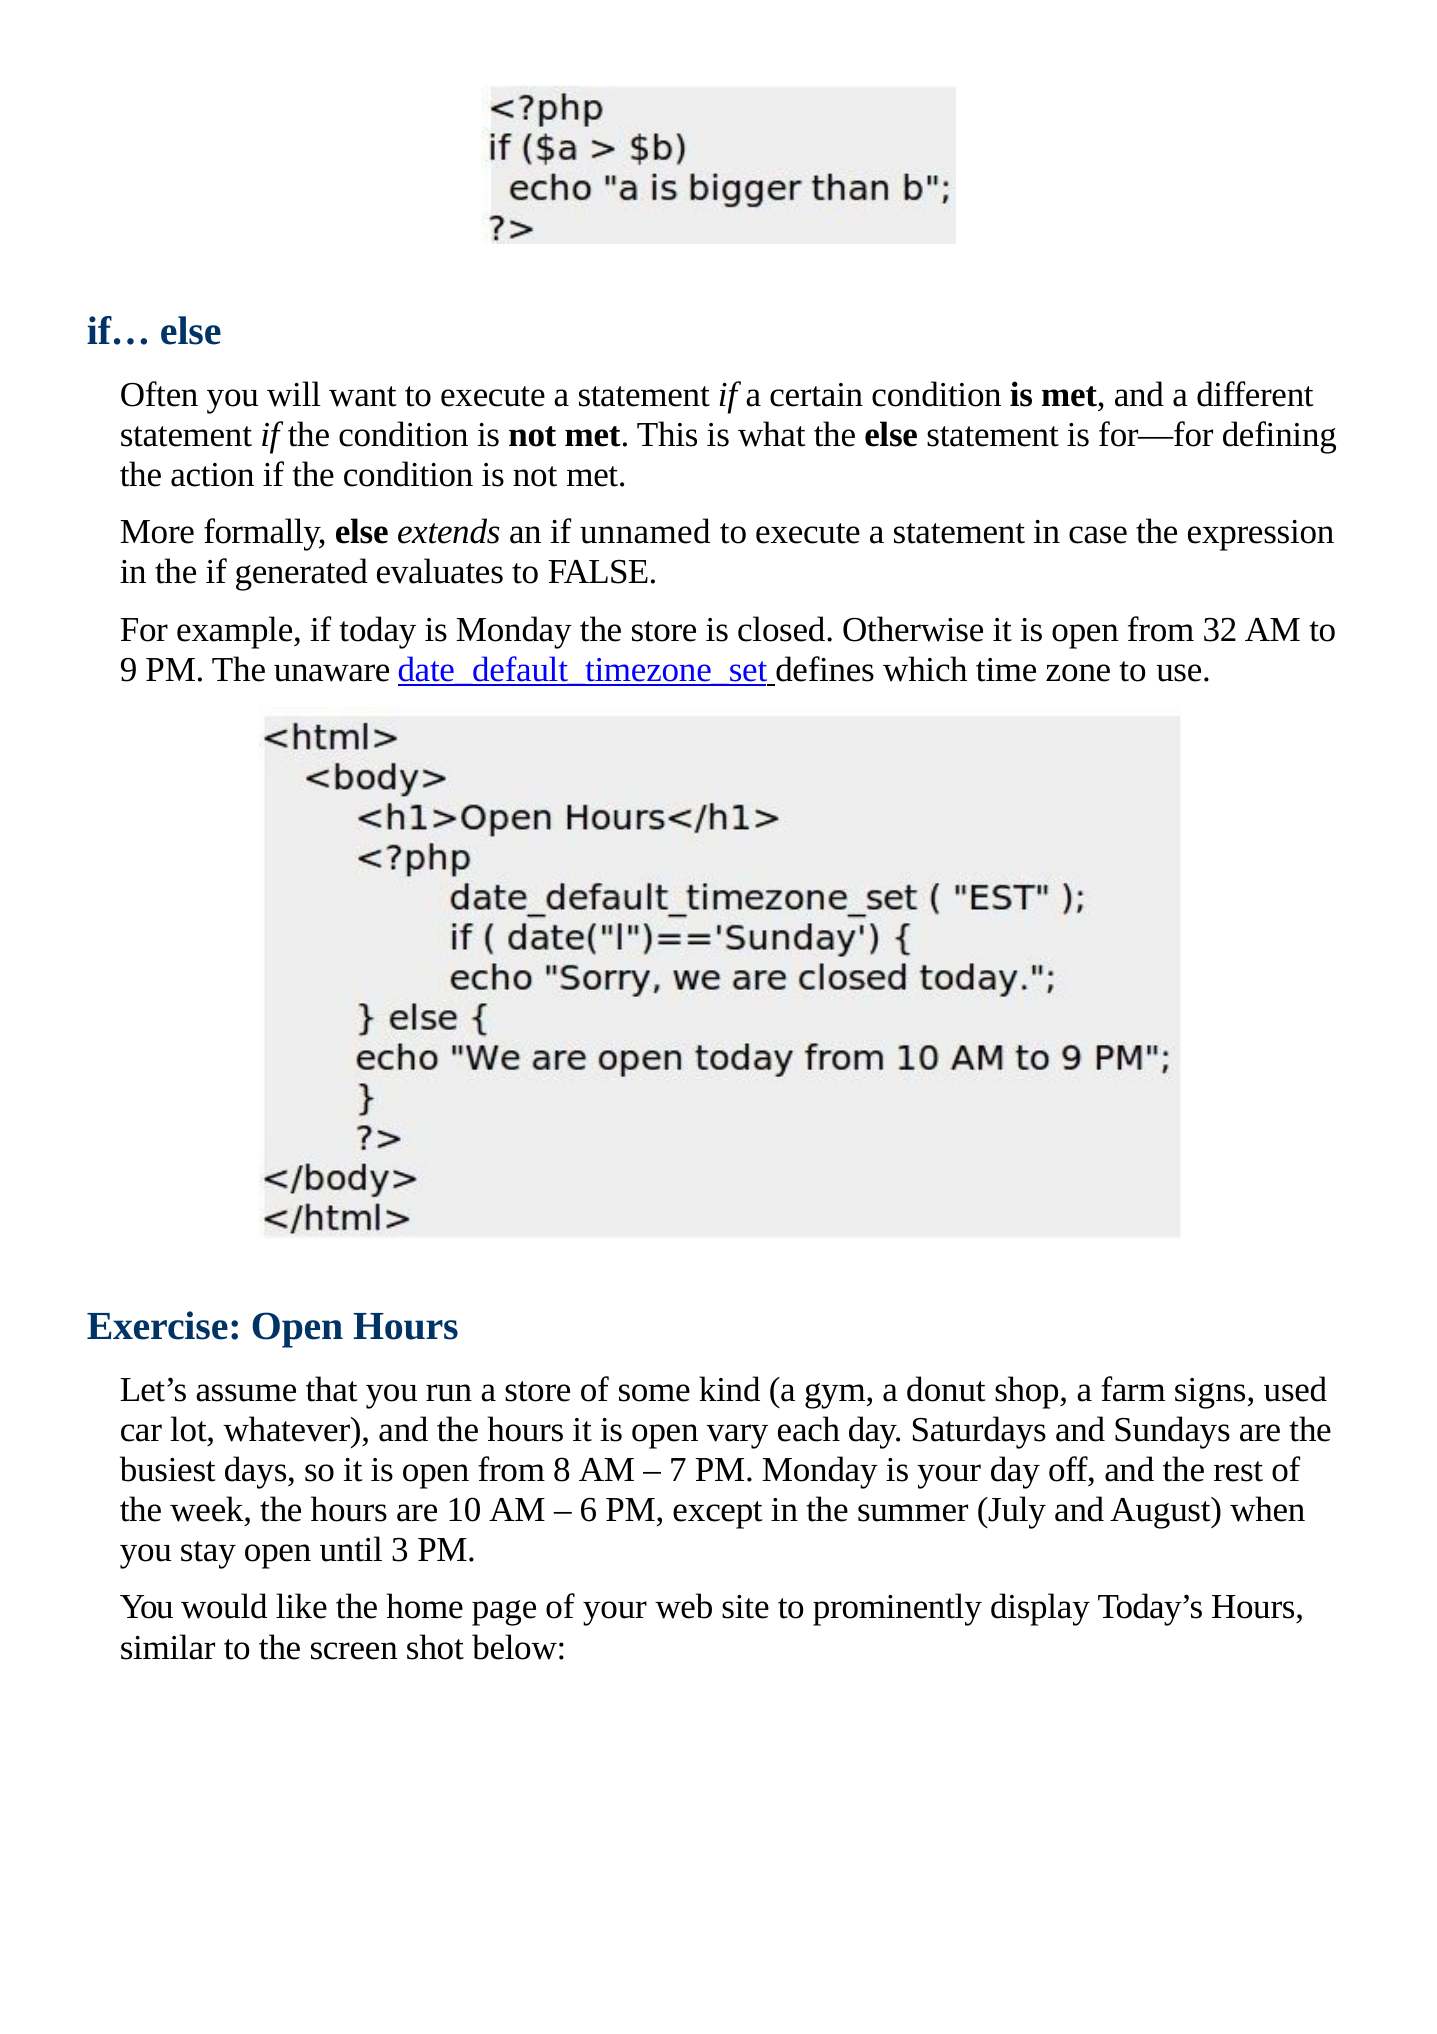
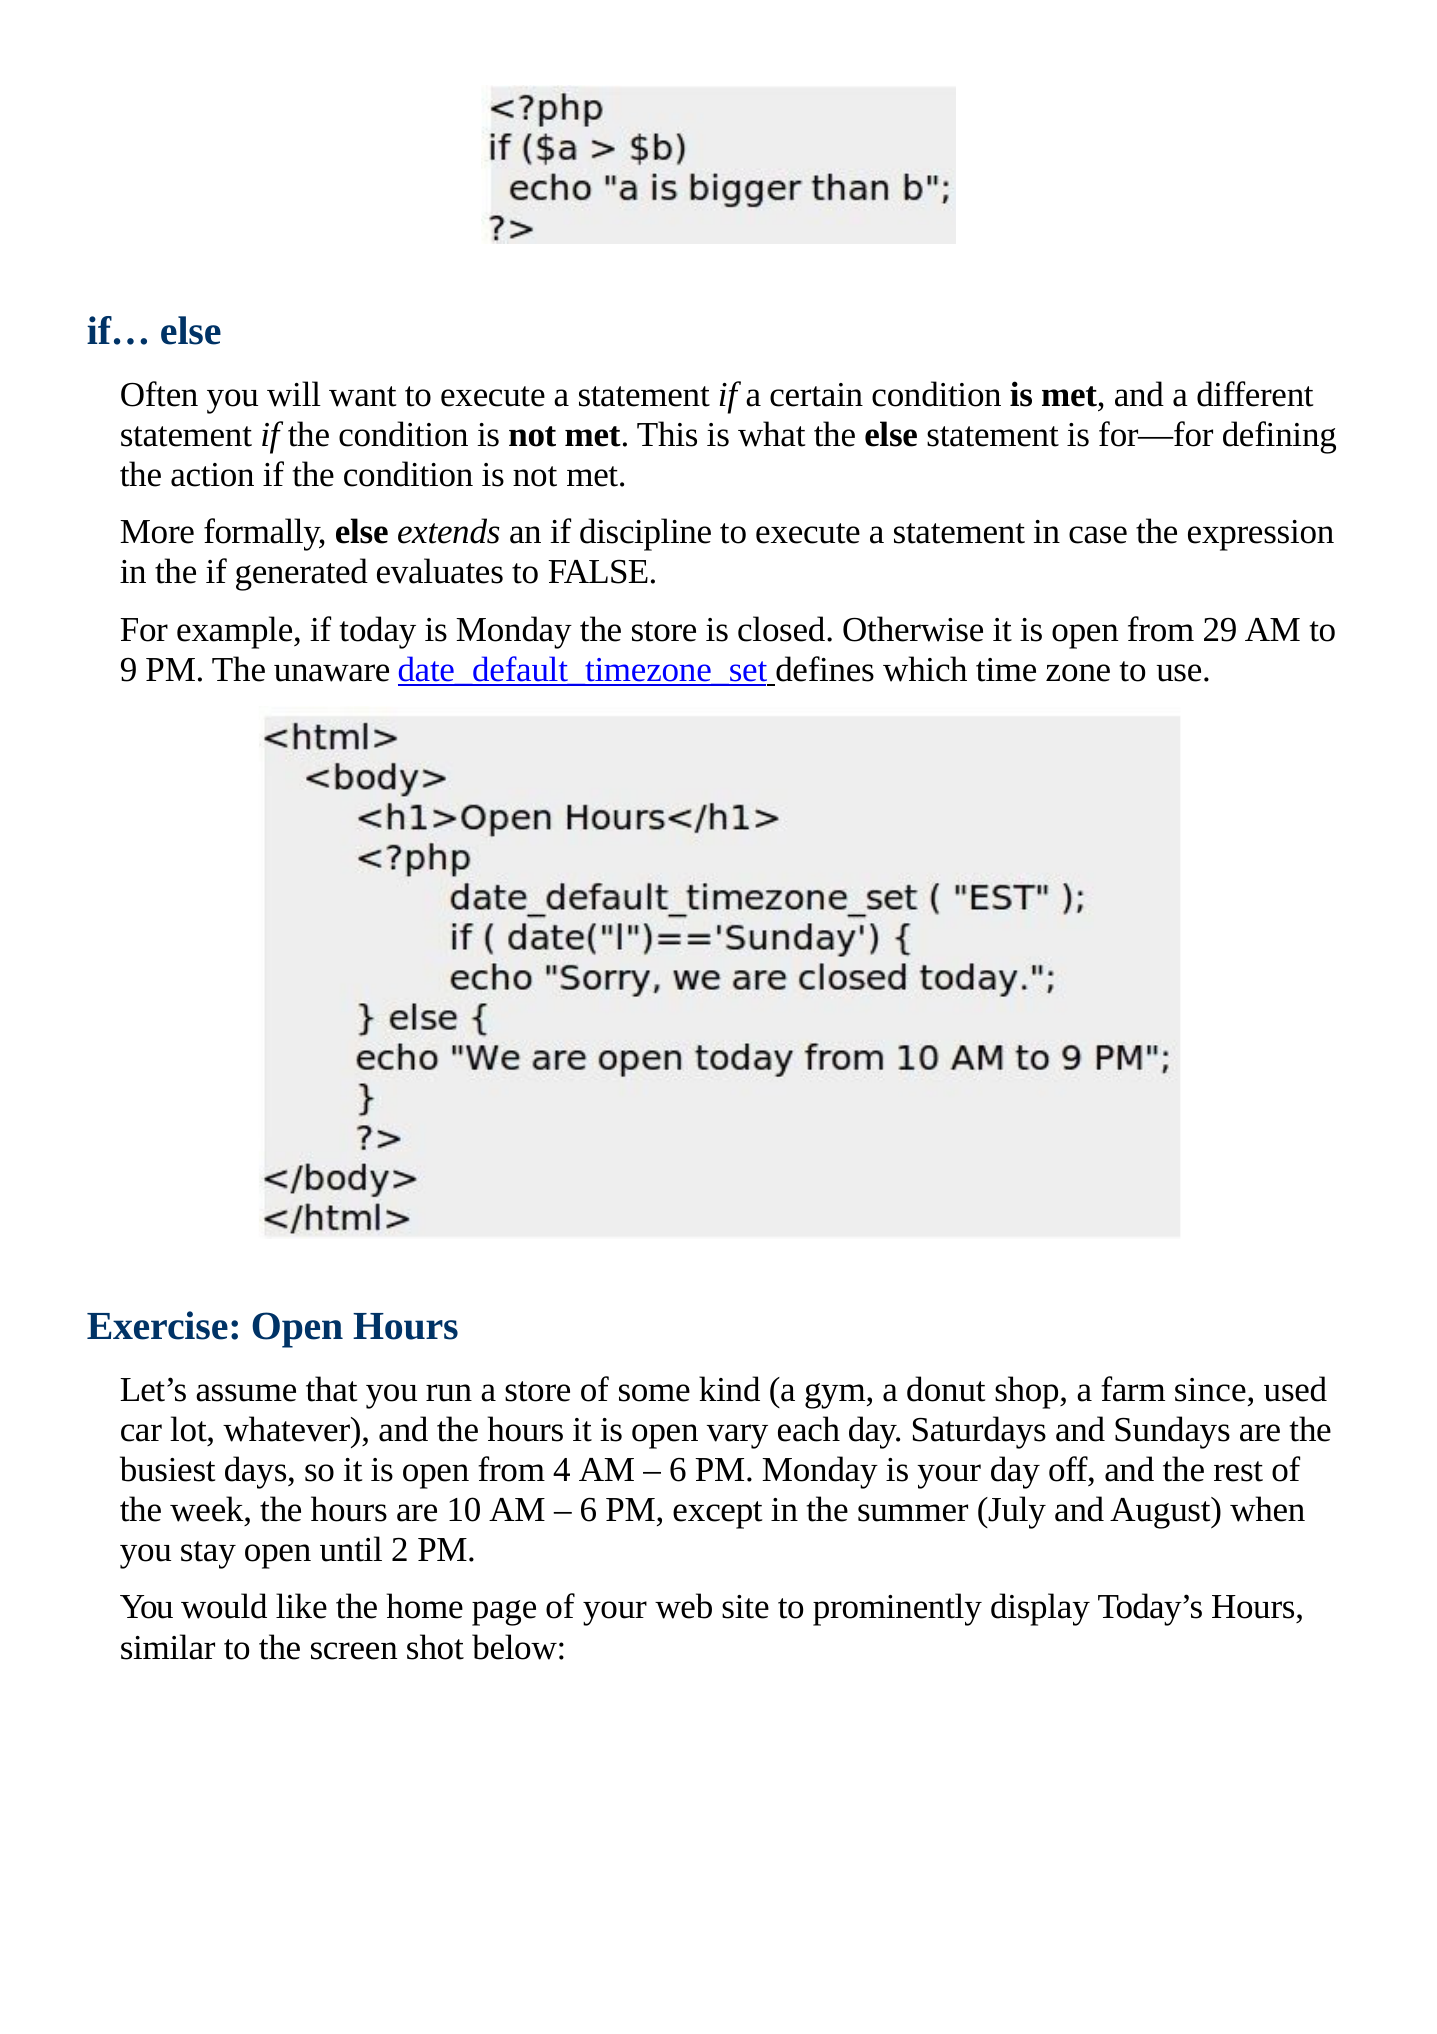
unnamed: unnamed -> discipline (646, 532)
32: 32 -> 29 (1220, 630)
signs: signs -> since (1215, 1389)
8: 8 -> 4 (562, 1470)
7: 7 -> 6 (678, 1470)
3: 3 -> 2 (400, 1550)
